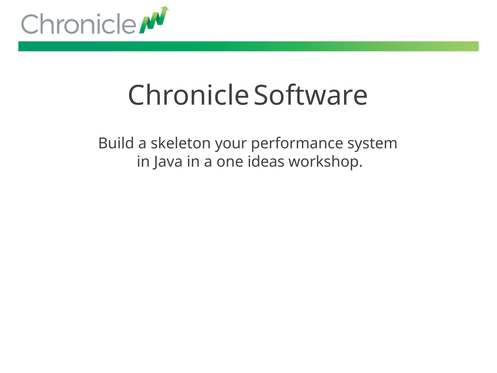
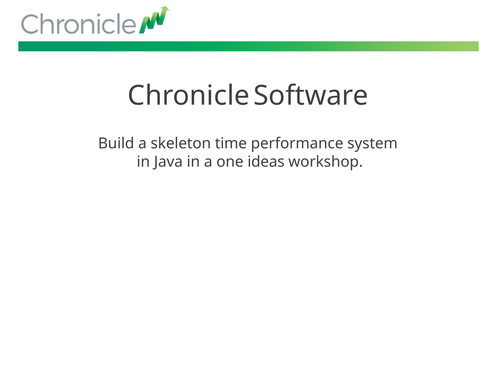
your: your -> time (231, 144)
